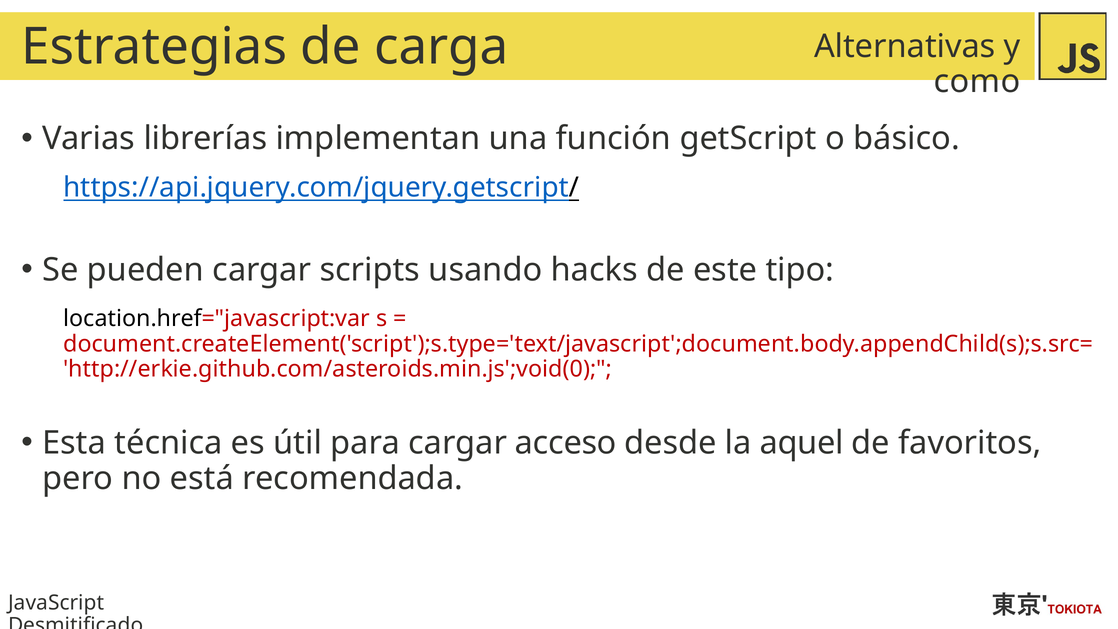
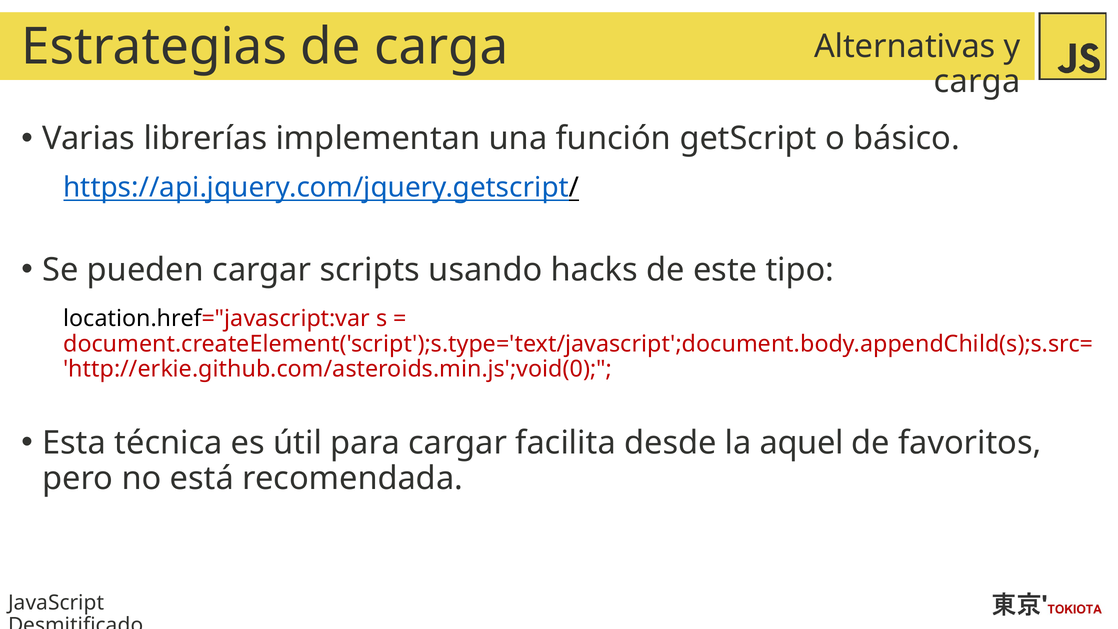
como: como -> carga (977, 82)
acceso: acceso -> facilita (566, 443)
